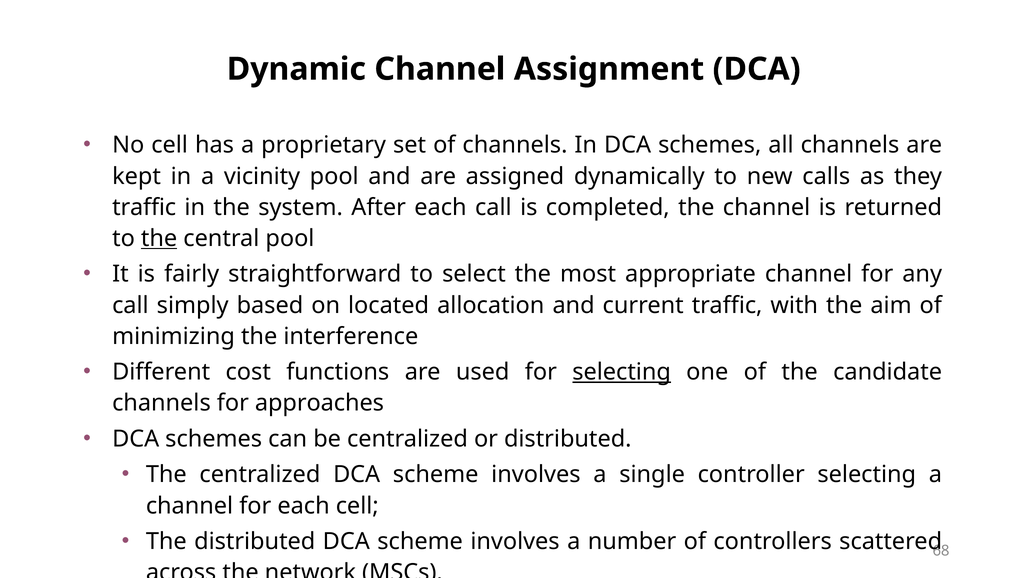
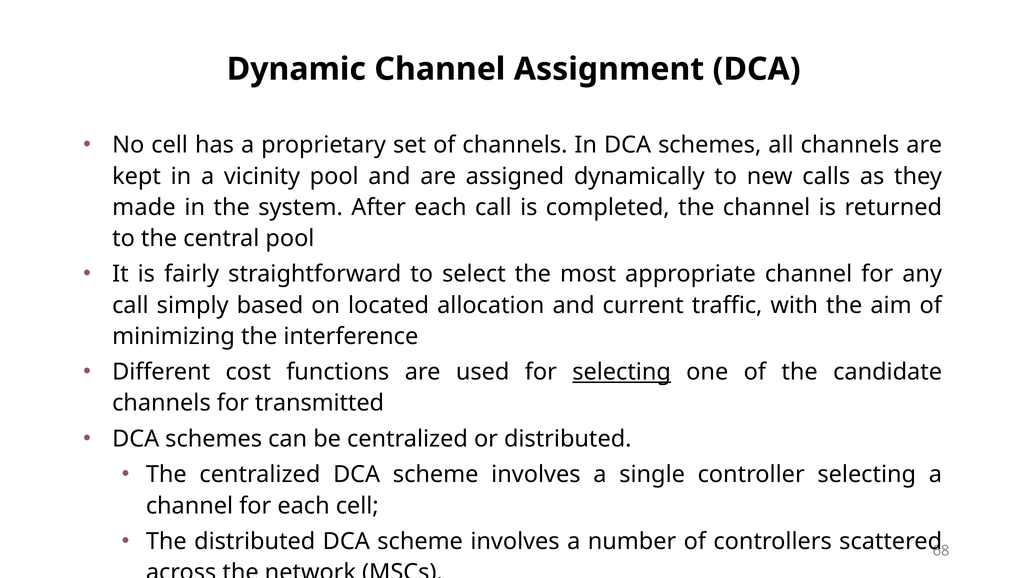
traffic: traffic -> made (144, 207)
the underline: present -> none (159, 239)
approaches: approaches -> transmitted (320, 403)
